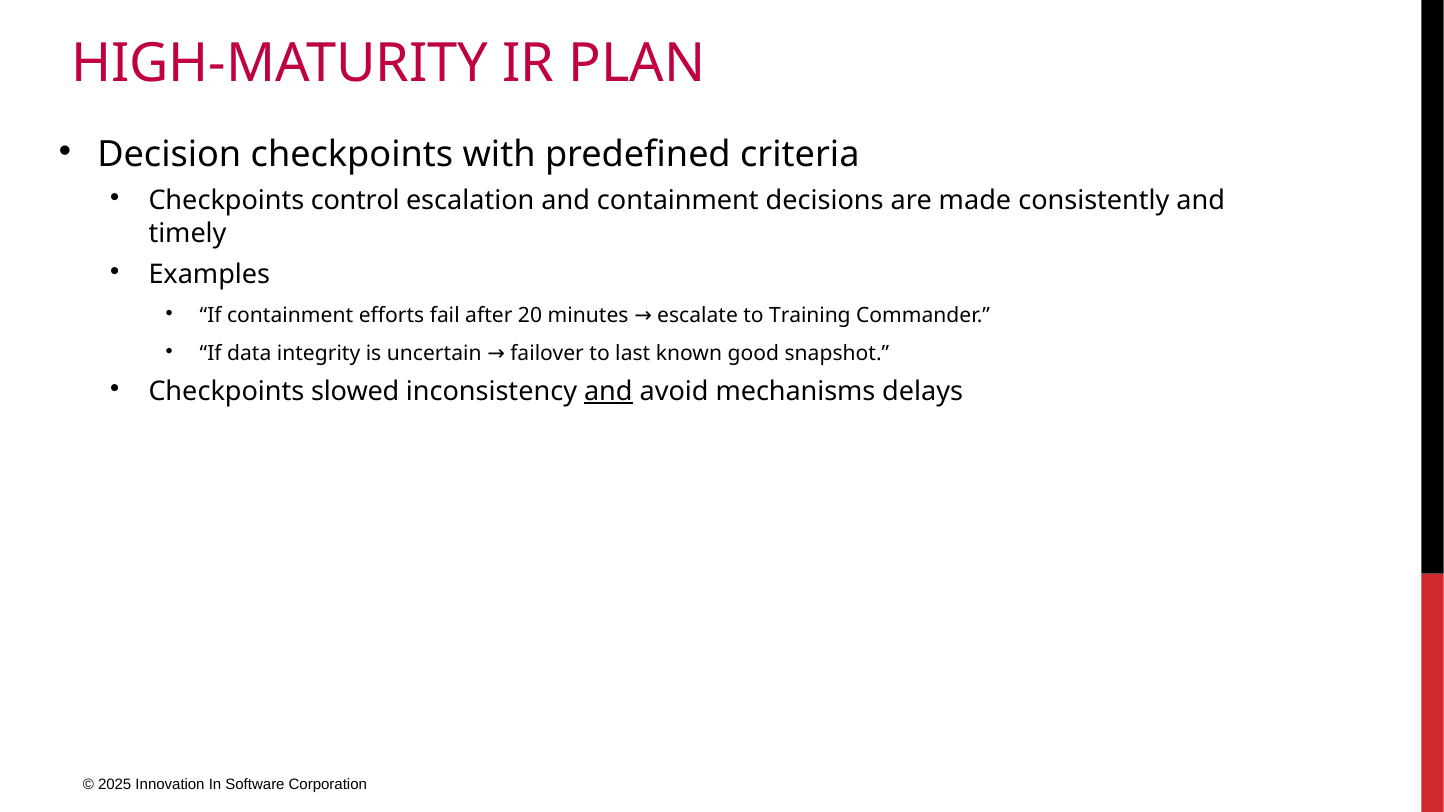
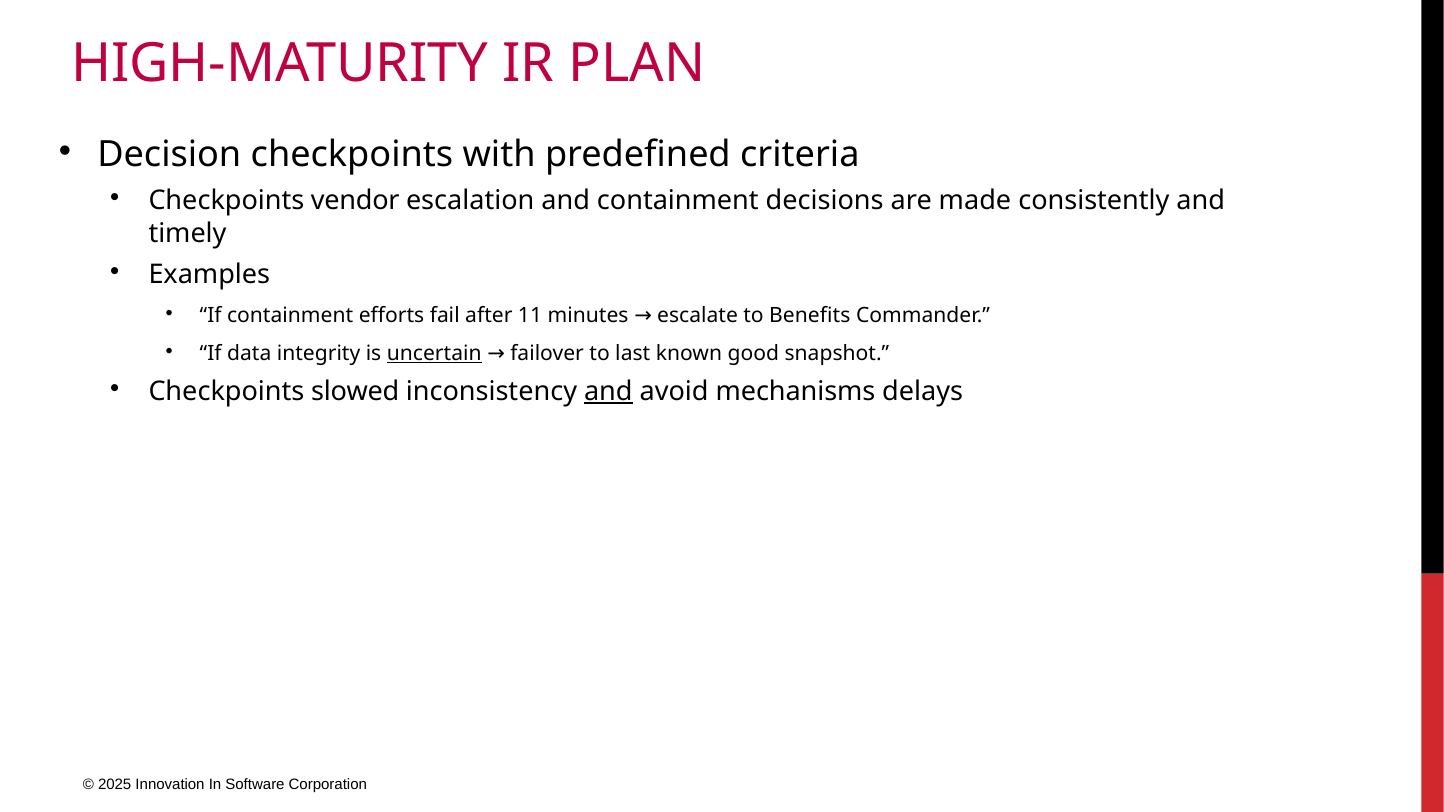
control: control -> vendor (355, 201)
20: 20 -> 11 (530, 316)
Training: Training -> Benefits (810, 316)
uncertain underline: none -> present (434, 354)
